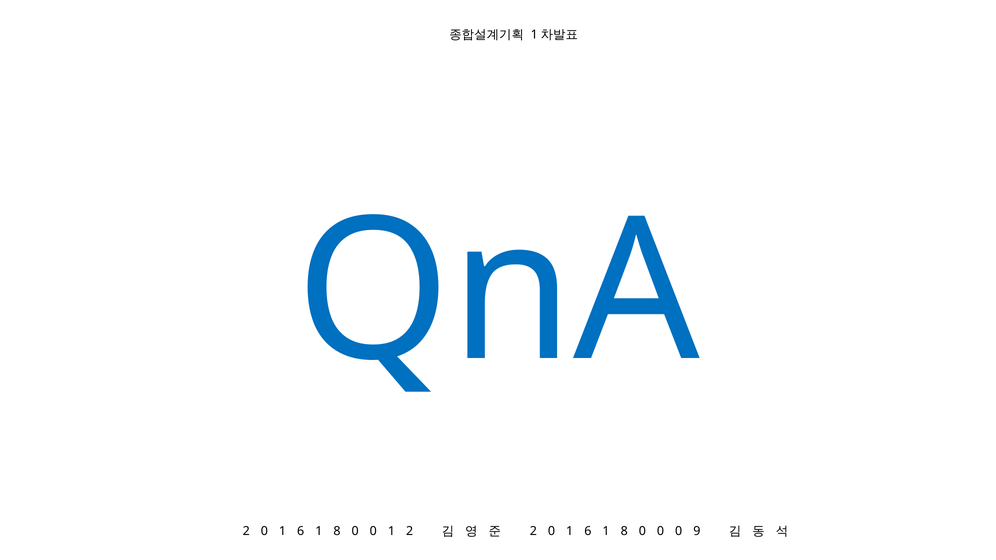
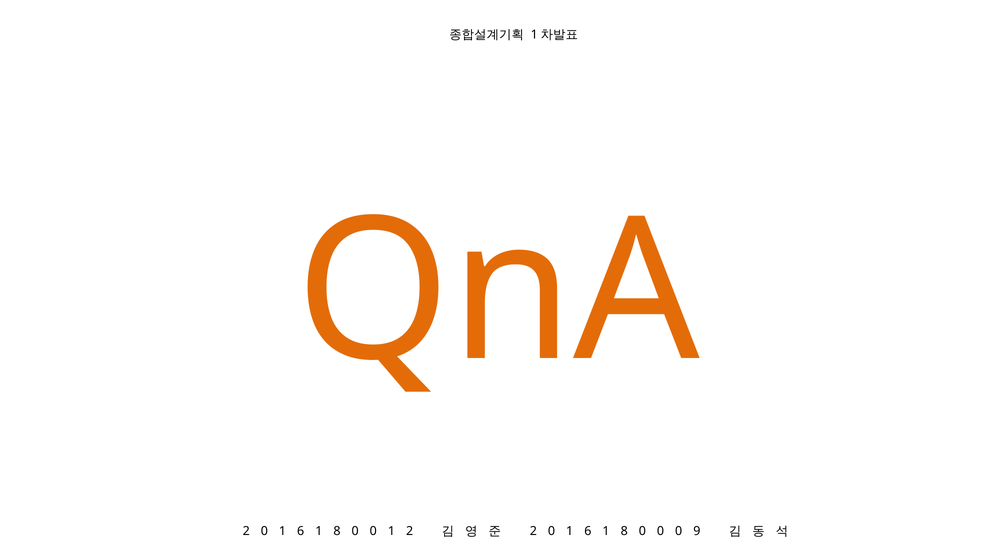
QnA colour: blue -> orange (498, 293)
